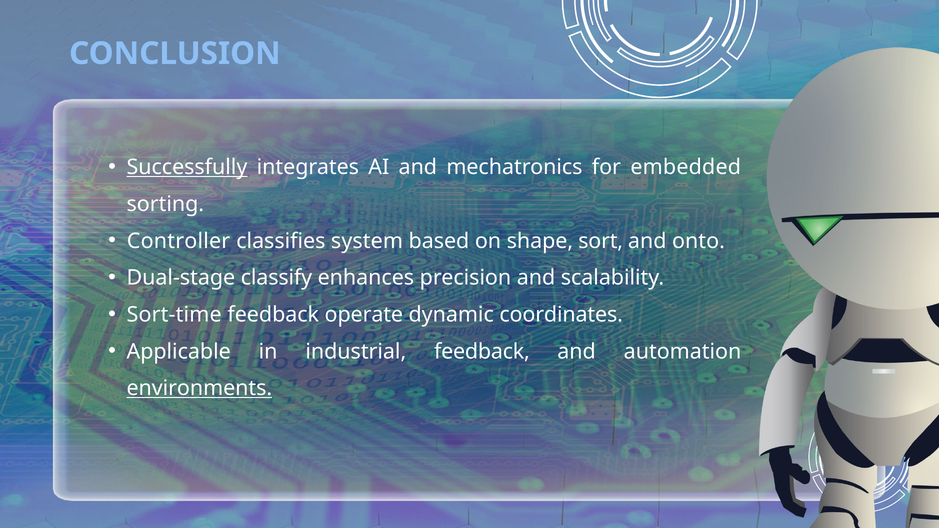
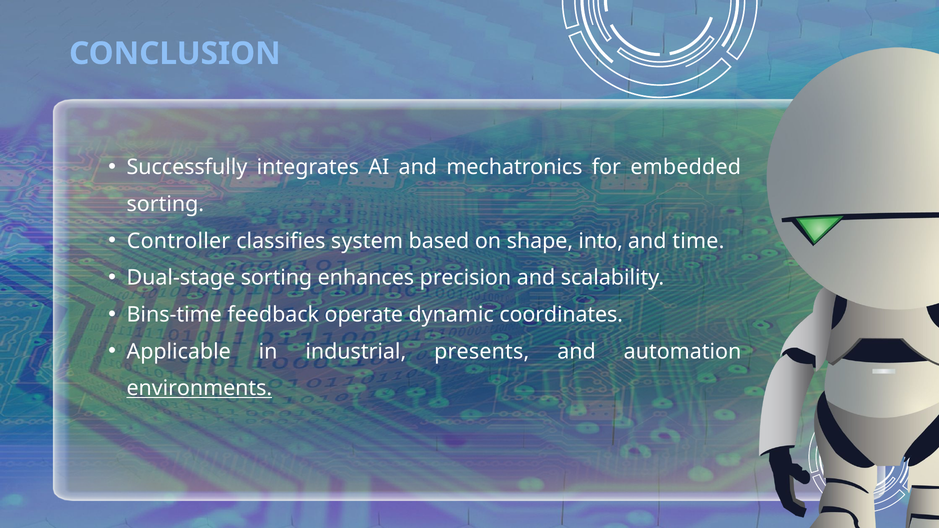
Successfully underline: present -> none (187, 167)
sort: sort -> into (601, 241)
onto: onto -> time (698, 241)
Dual-stage classify: classify -> sorting (276, 278)
Sort-time: Sort-time -> Bins-time (174, 315)
industrial feedback: feedback -> presents (482, 352)
